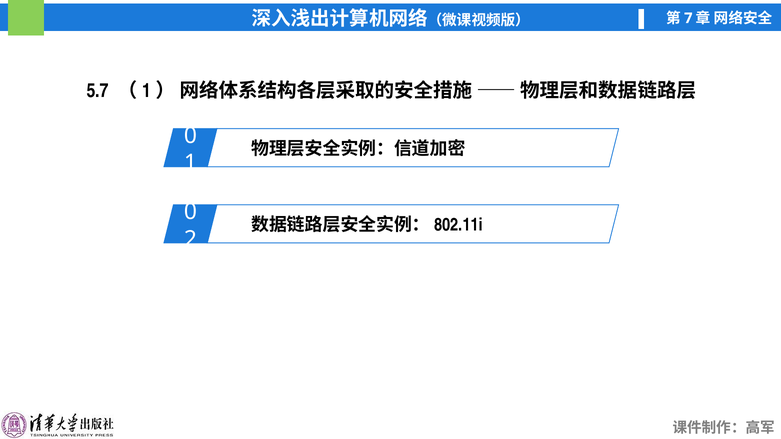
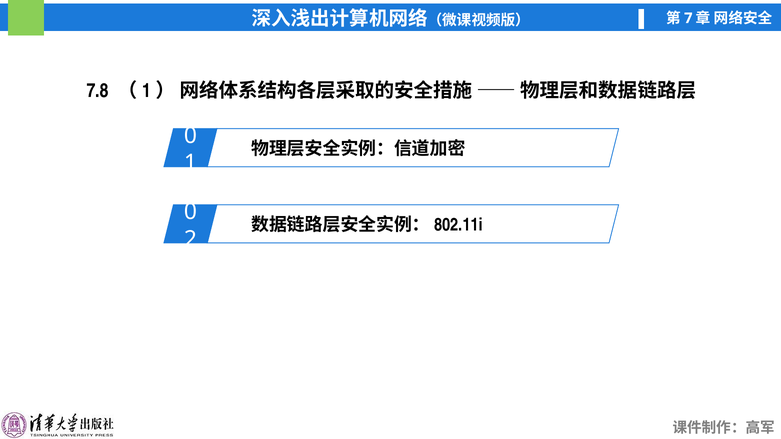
5.7: 5.7 -> 7.8 (98, 91)
